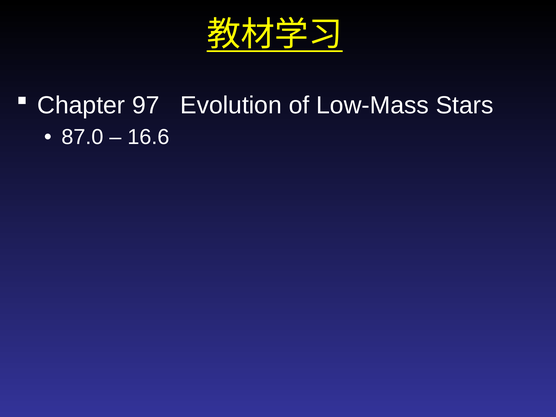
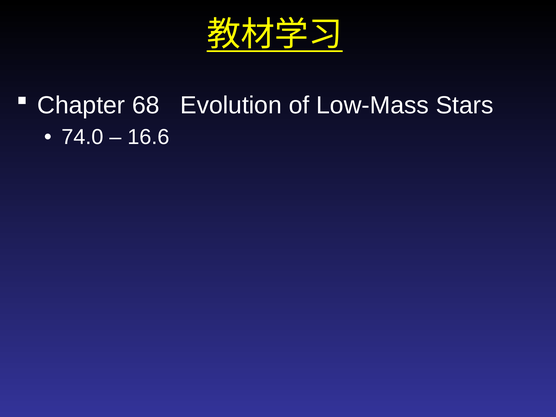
97: 97 -> 68 (146, 105)
87.0: 87.0 -> 74.0 (83, 137)
